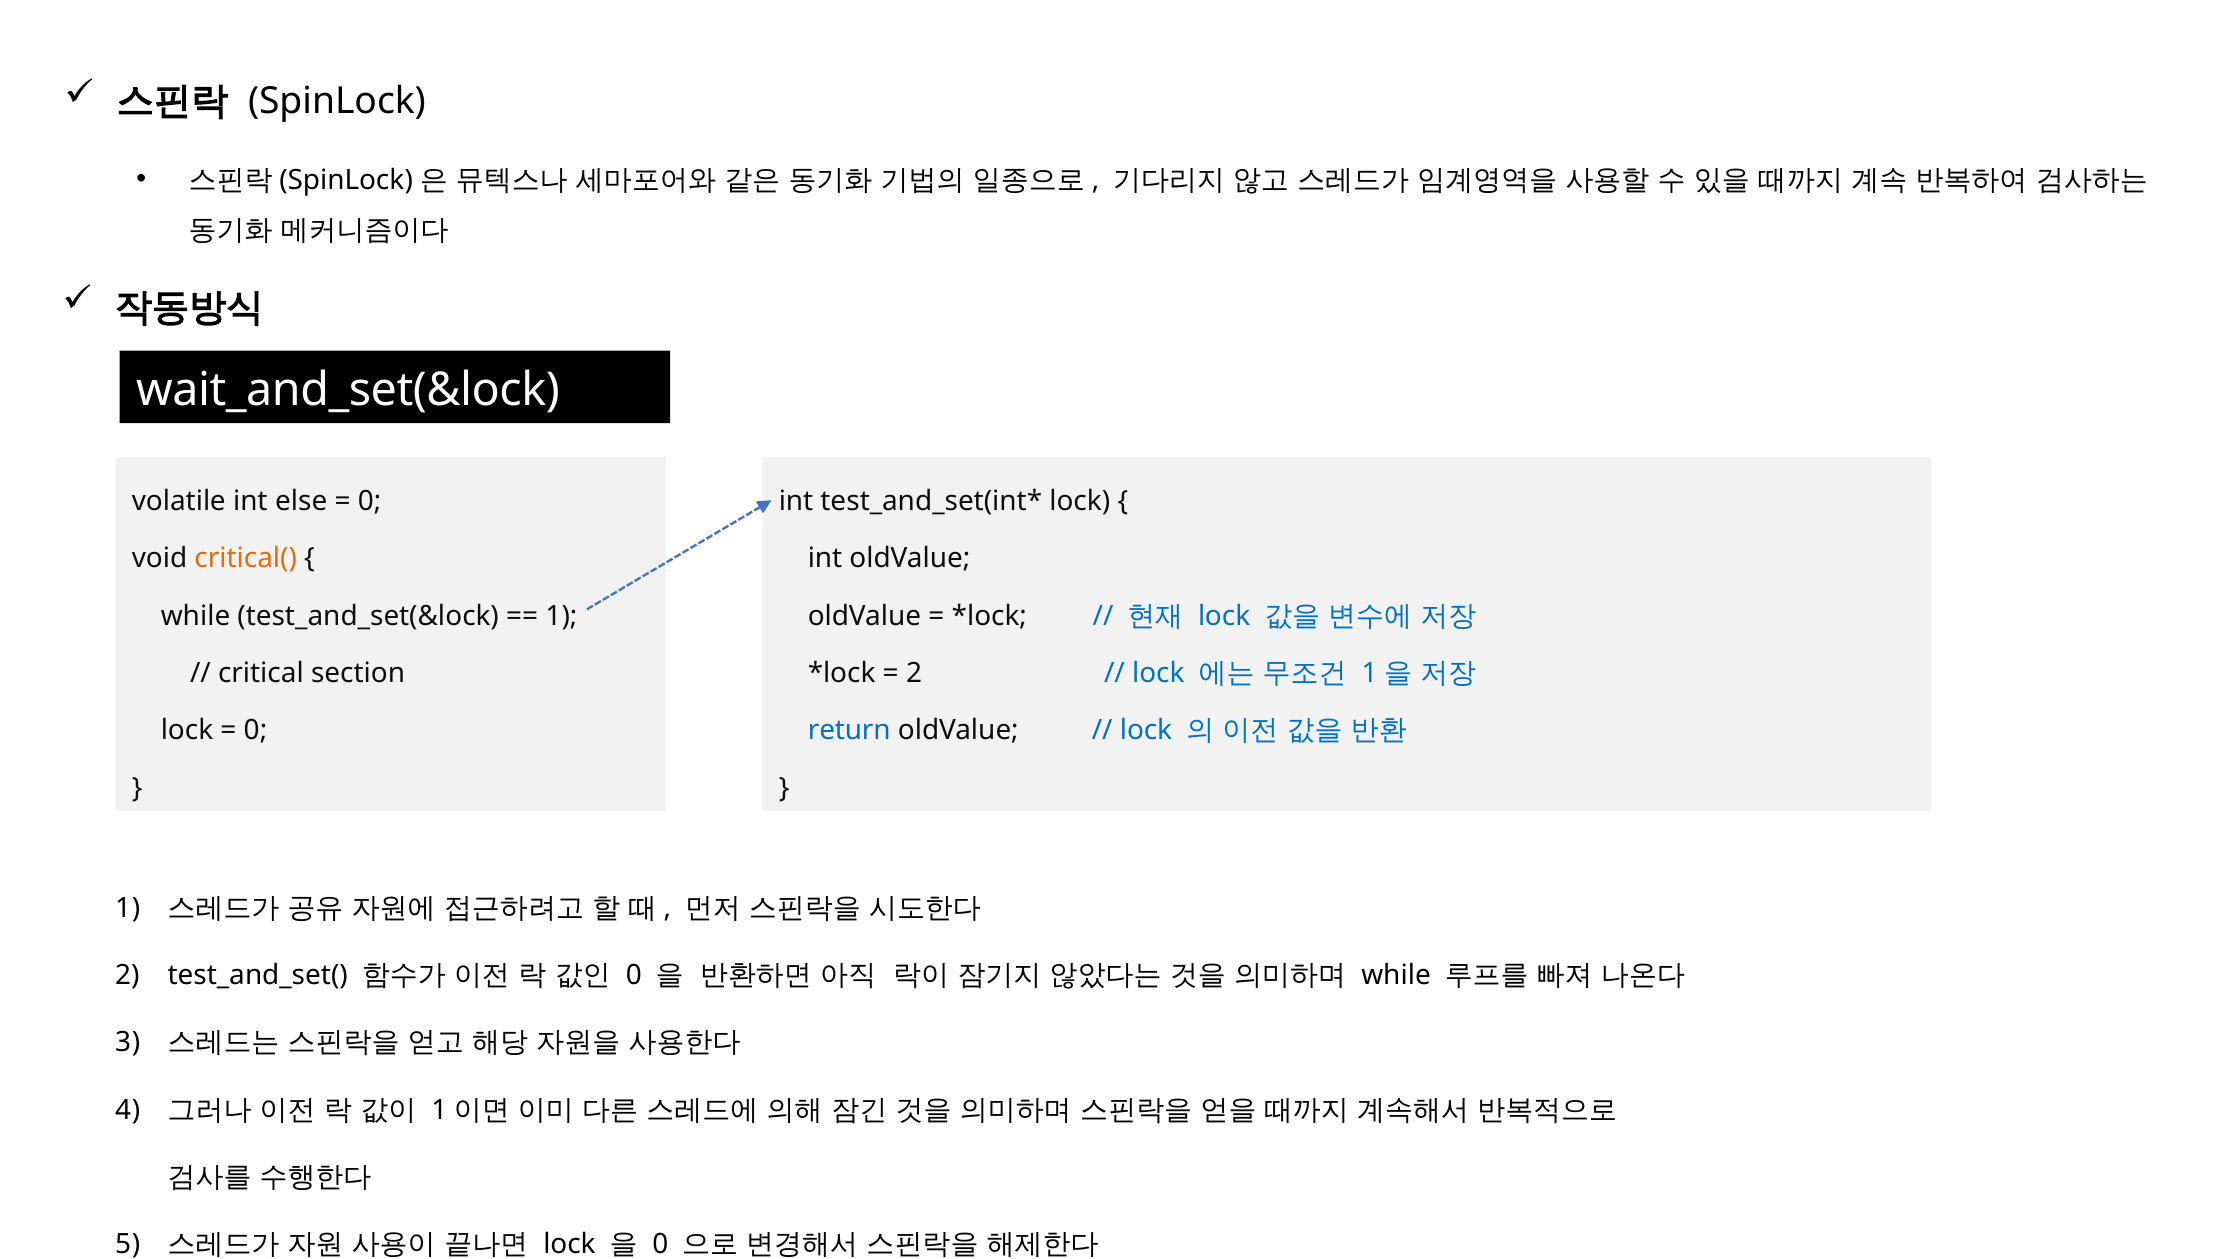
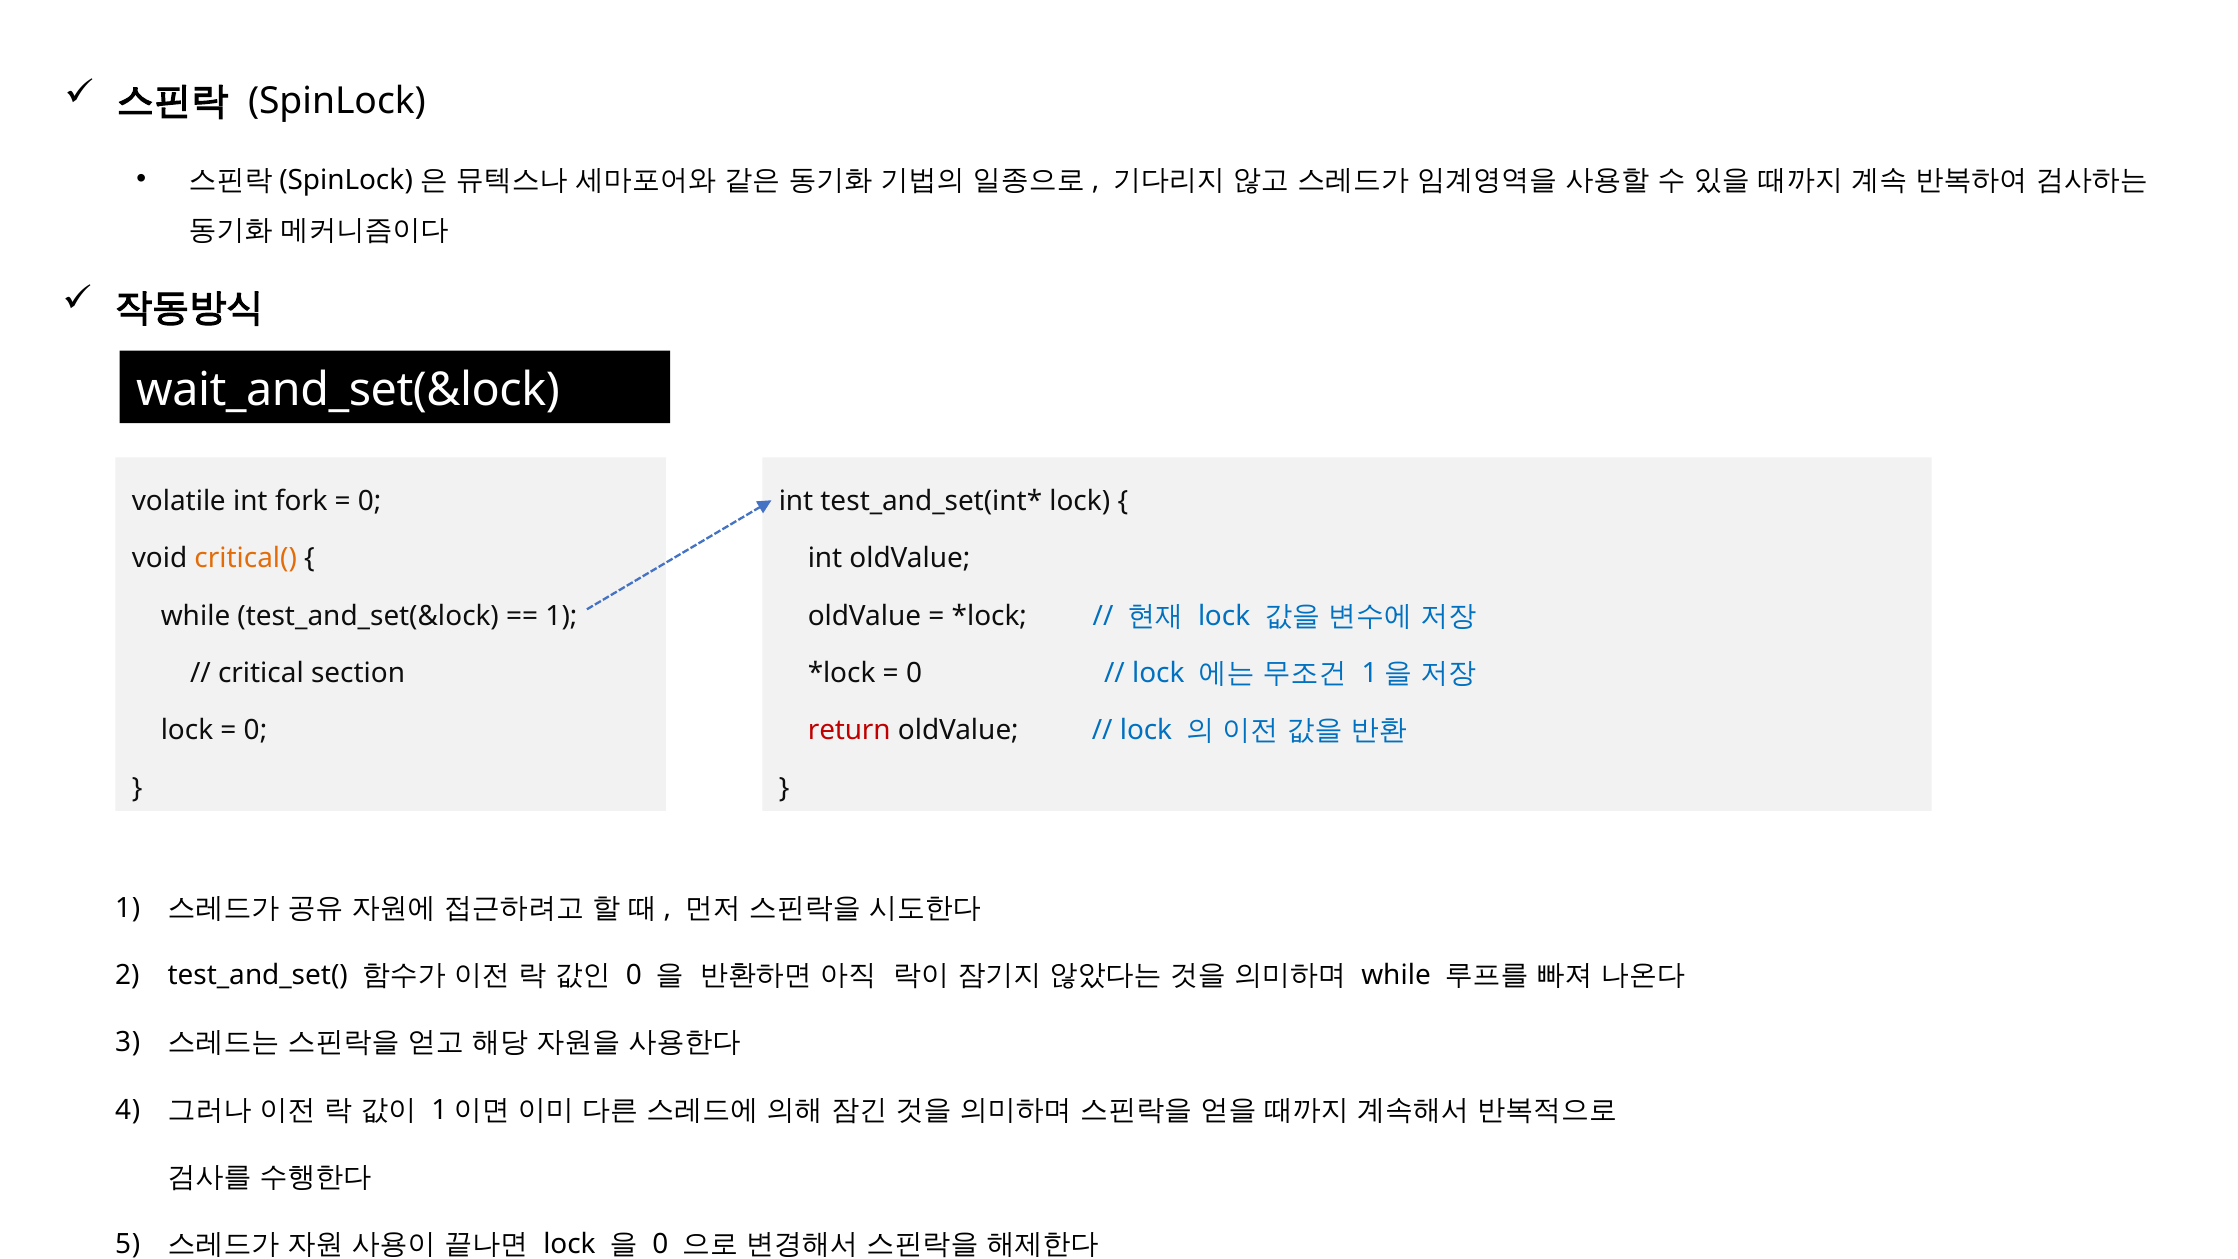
else: else -> fork (301, 501)
2: 2 -> 0 (914, 673)
return colour: blue -> red (849, 730)
